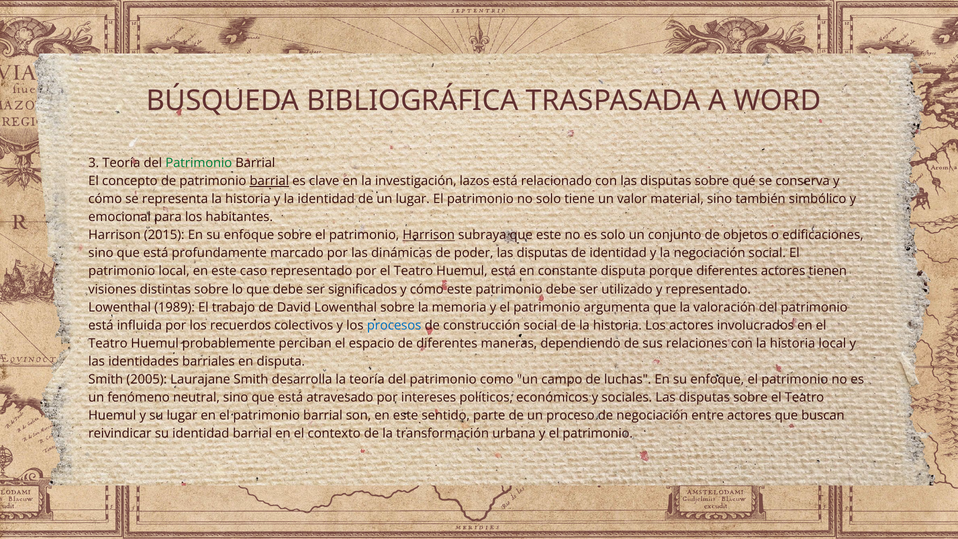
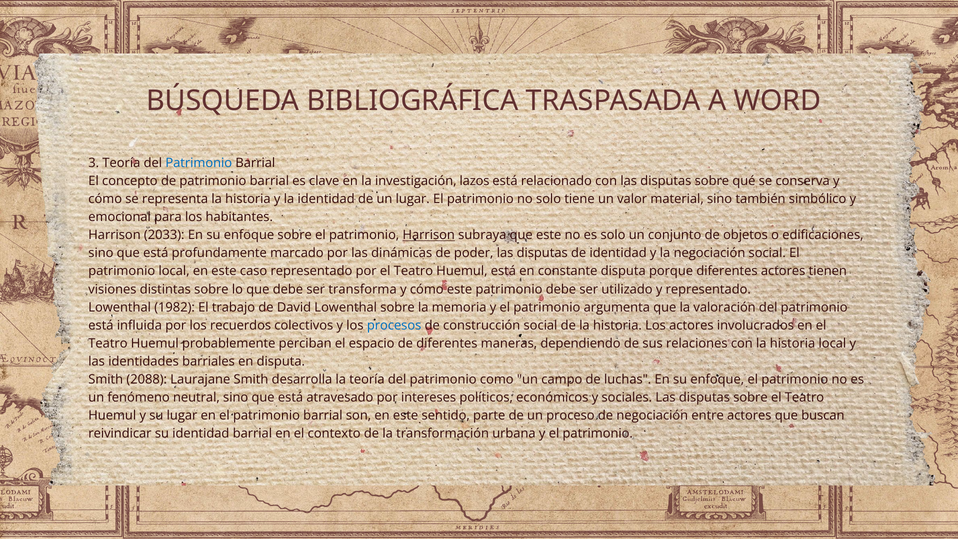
Patrimonio colour: green -> blue (199, 163)
barrial underline: present -> none (269, 181)
2015: 2015 -> 2033 (164, 235)
significados: significados -> transforma (363, 289)
1989: 1989 -> 1982 (175, 307)
2005: 2005 -> 2088 (147, 379)
